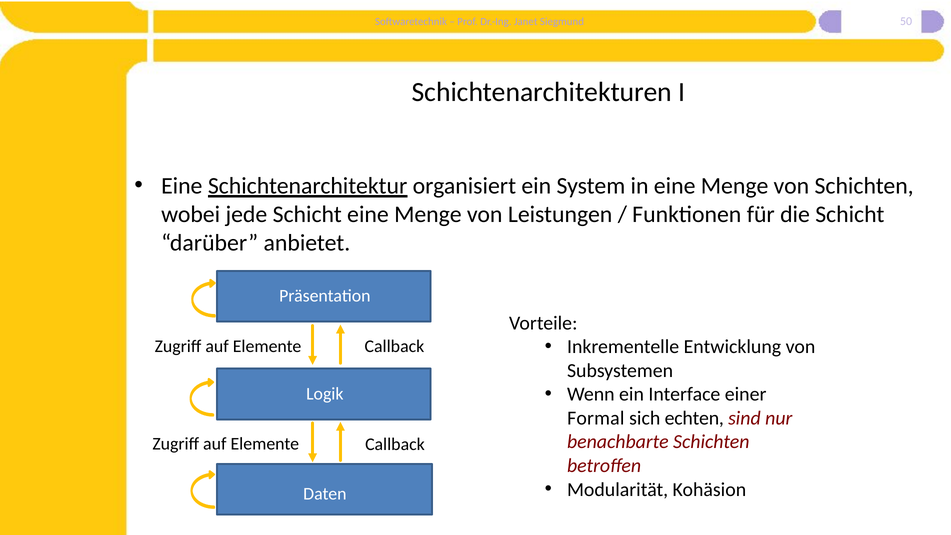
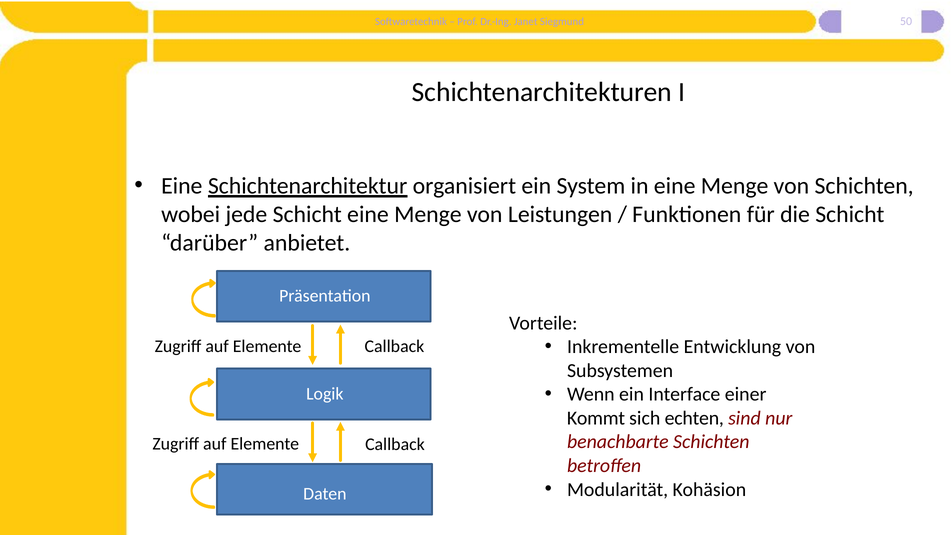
Formal: Formal -> Kommt (596, 418)
